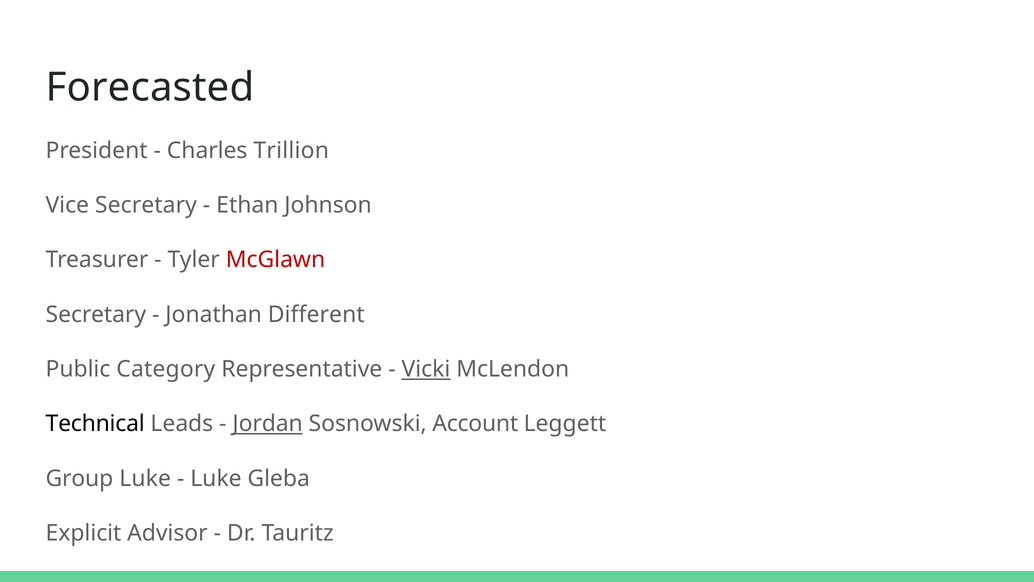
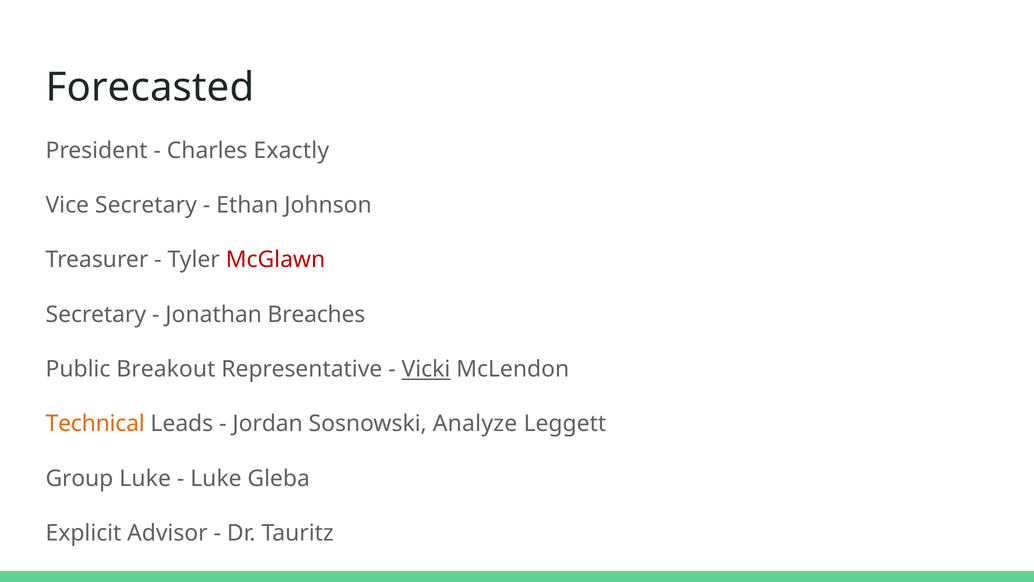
Trillion: Trillion -> Exactly (291, 150)
Different: Different -> Breaches (316, 314)
Category: Category -> Breakout (166, 369)
Technical colour: black -> orange (95, 424)
Jordan underline: present -> none (268, 424)
Account: Account -> Analyze (475, 424)
